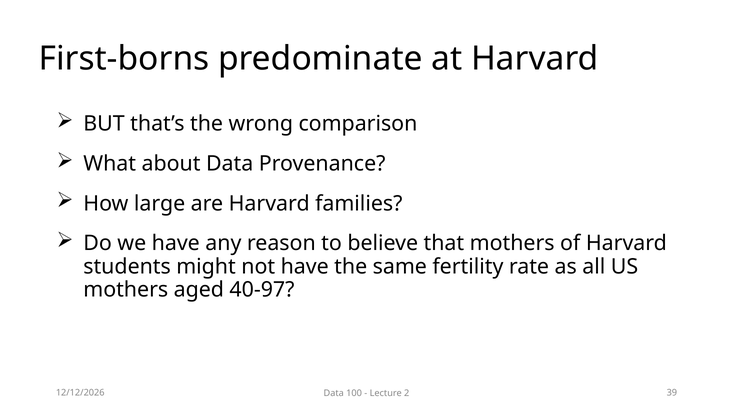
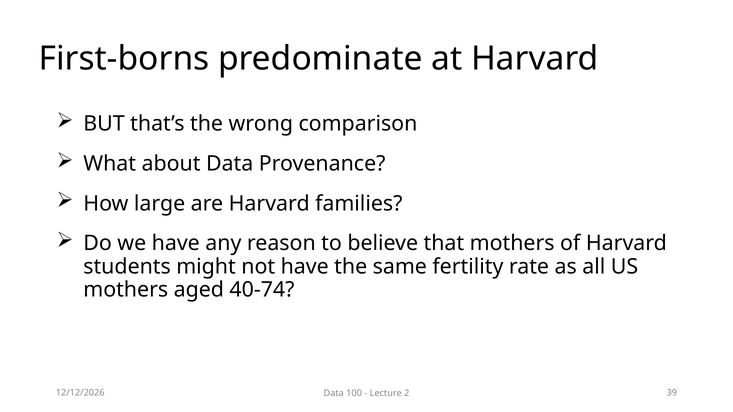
40-97: 40-97 -> 40-74 (262, 290)
